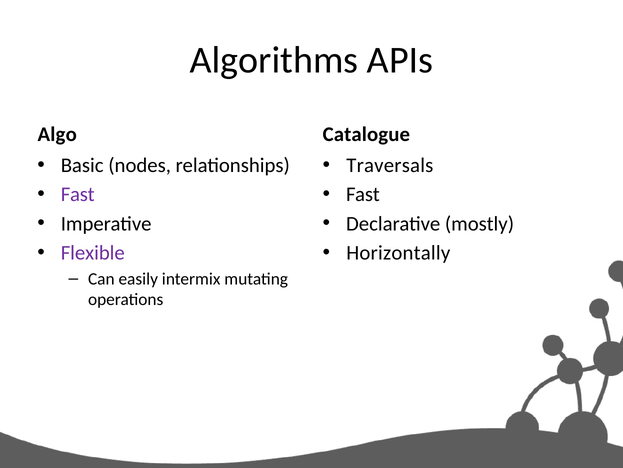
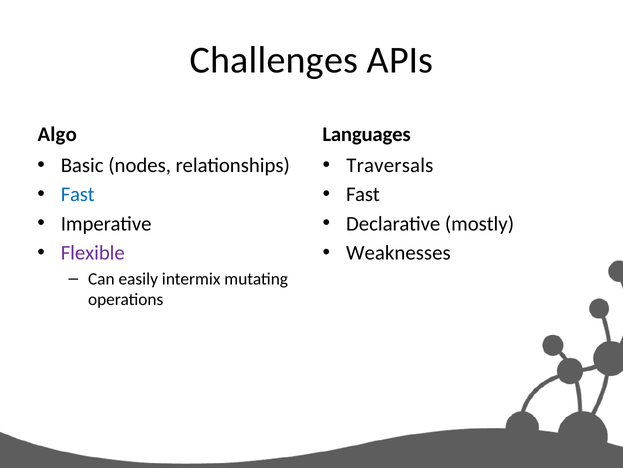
Algorithms: Algorithms -> Challenges (274, 60)
Catalogue: Catalogue -> Languages (367, 134)
Fast colour: purple -> blue (78, 194)
Horizontally: Horizontally -> Weaknesses (398, 252)
